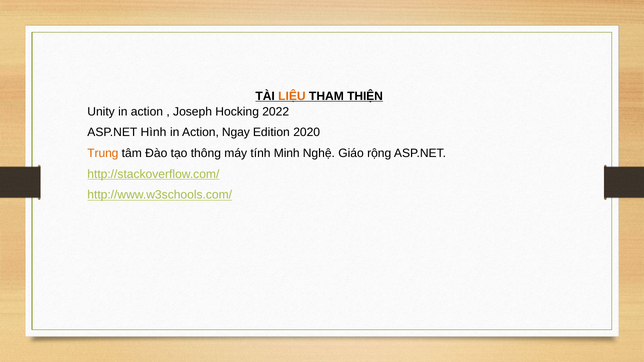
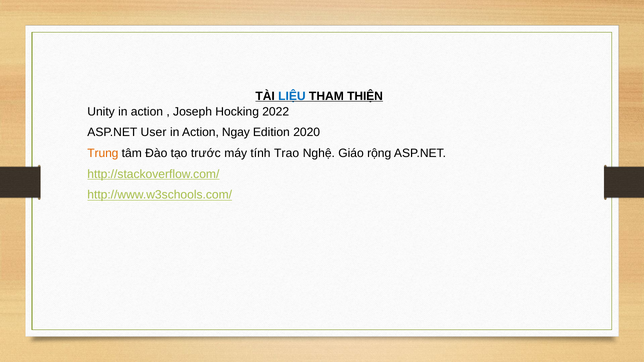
LIỆU colour: orange -> blue (292, 96)
Hình: Hình -> User (154, 132)
thông: thông -> trước (206, 153)
Minh: Minh -> Trao (287, 153)
